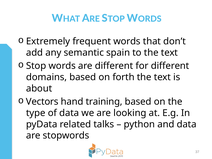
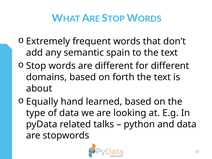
Vectors: Vectors -> Equally (42, 102)
training: training -> learned (104, 102)
